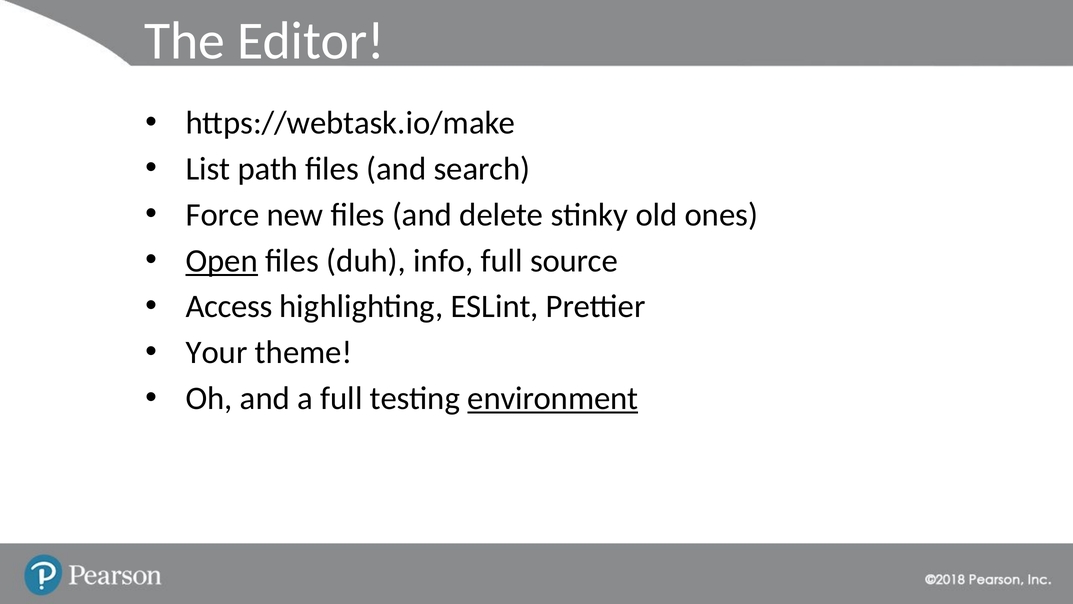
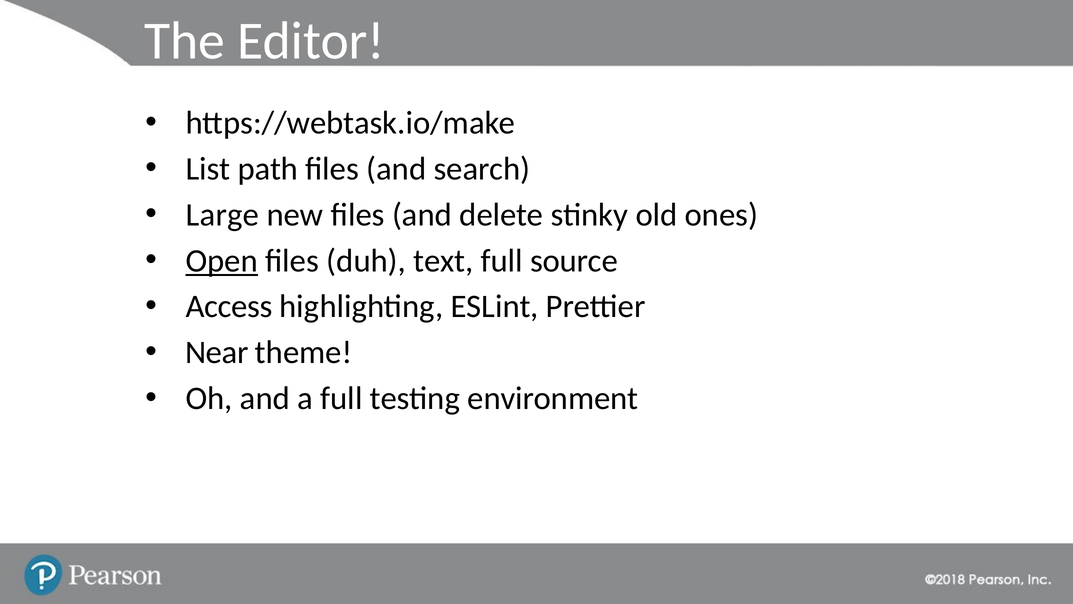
Force: Force -> Large (222, 215)
info: info -> text (443, 261)
Your: Your -> Near (217, 352)
environment underline: present -> none (553, 398)
